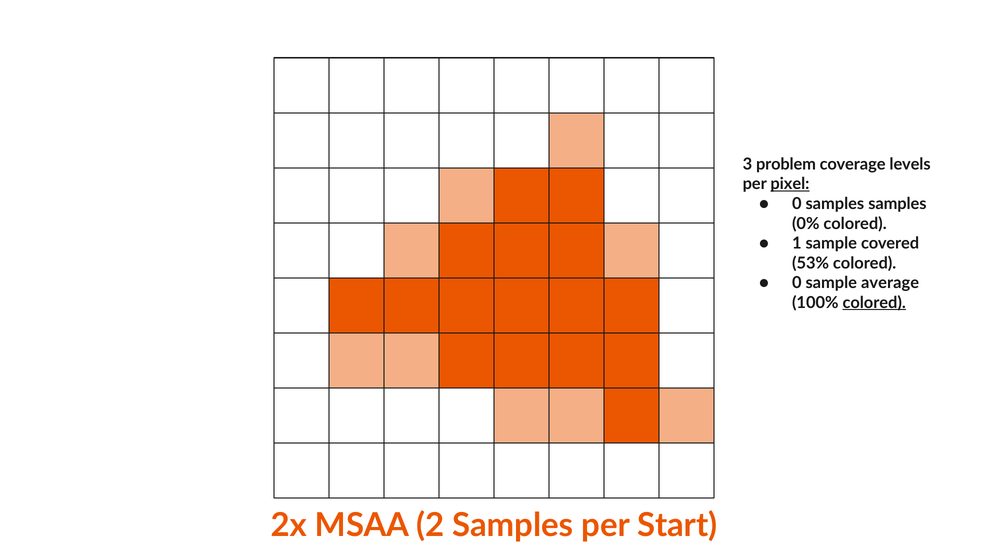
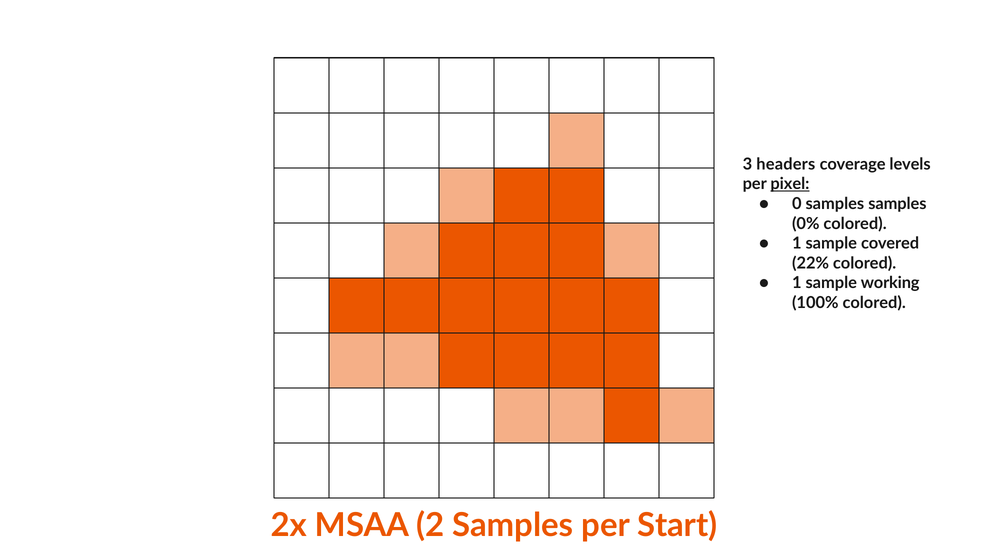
problem: problem -> headers (786, 164)
53%: 53% -> 22% (811, 263)
0: 0 -> 1 (797, 283)
average: average -> working (890, 283)
colored underline: present -> none (874, 303)
